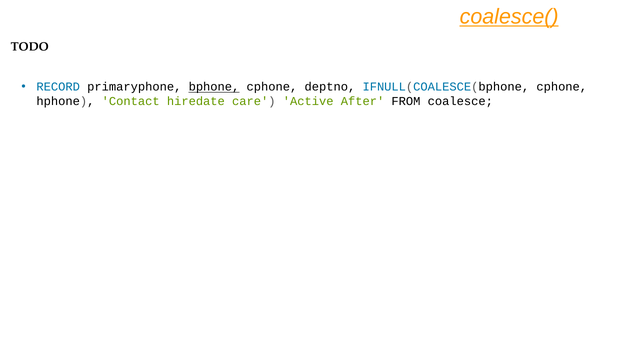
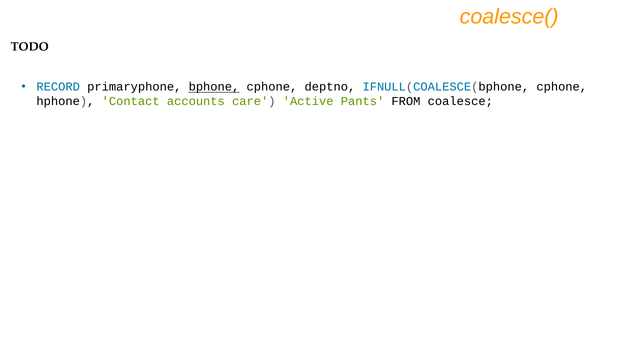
coalesce( underline: present -> none (509, 17)
hiredate: hiredate -> accounts (196, 101)
After: After -> Pants (363, 101)
